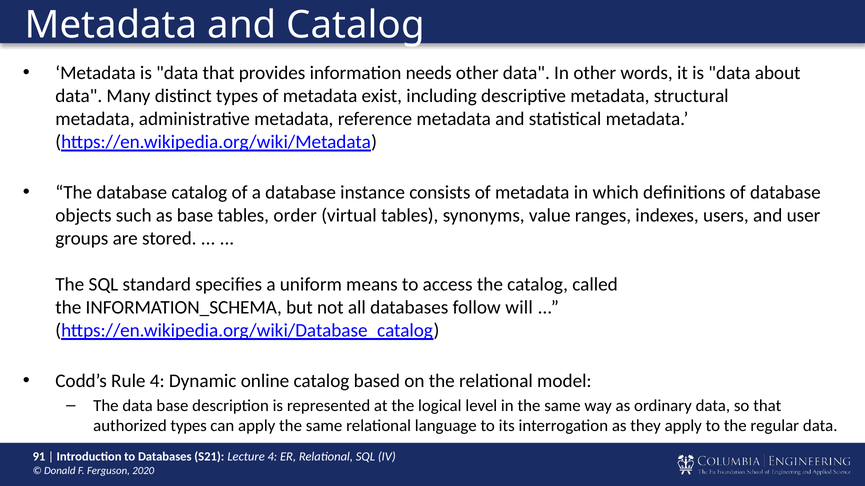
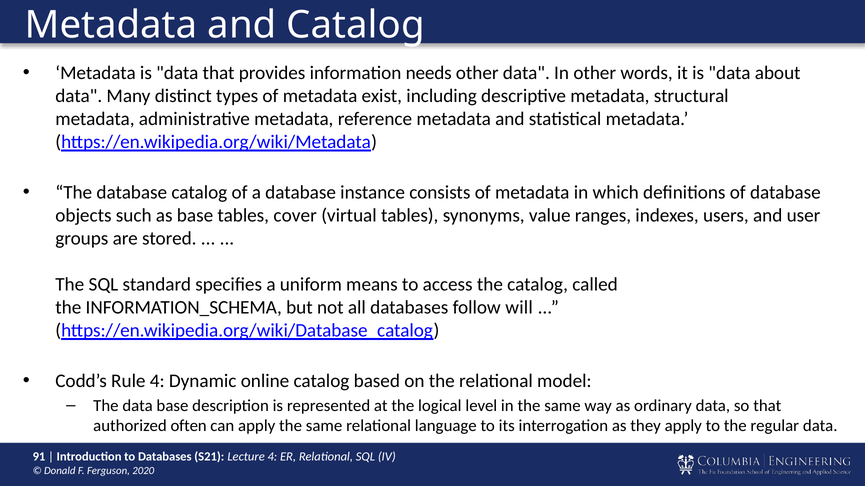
order: order -> cover (295, 216)
authorized types: types -> often (189, 426)
